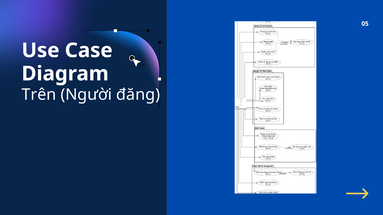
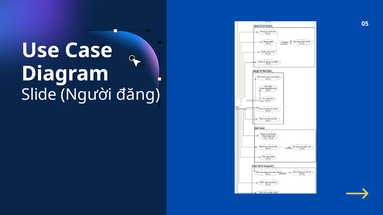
Trên: Trên -> Slide (39, 95)
